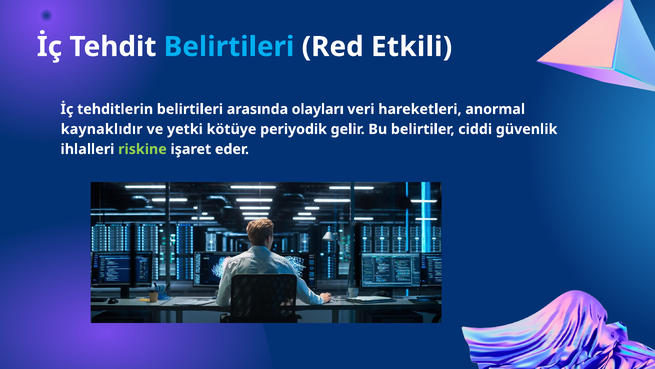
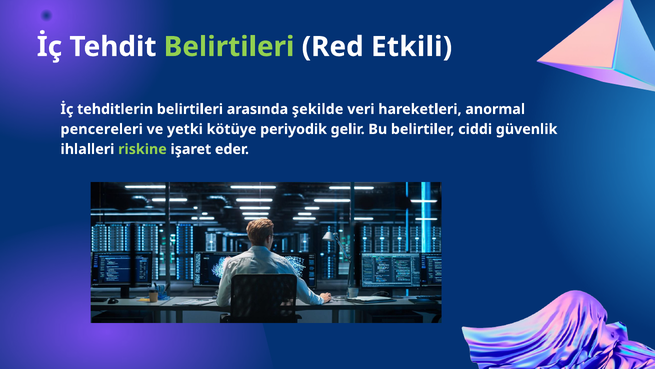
Belirtileri colour: light blue -> light green (229, 47)
olayları: olayları -> şekilde (318, 109)
kaynaklıdır: kaynaklıdır -> pencereleri (102, 129)
